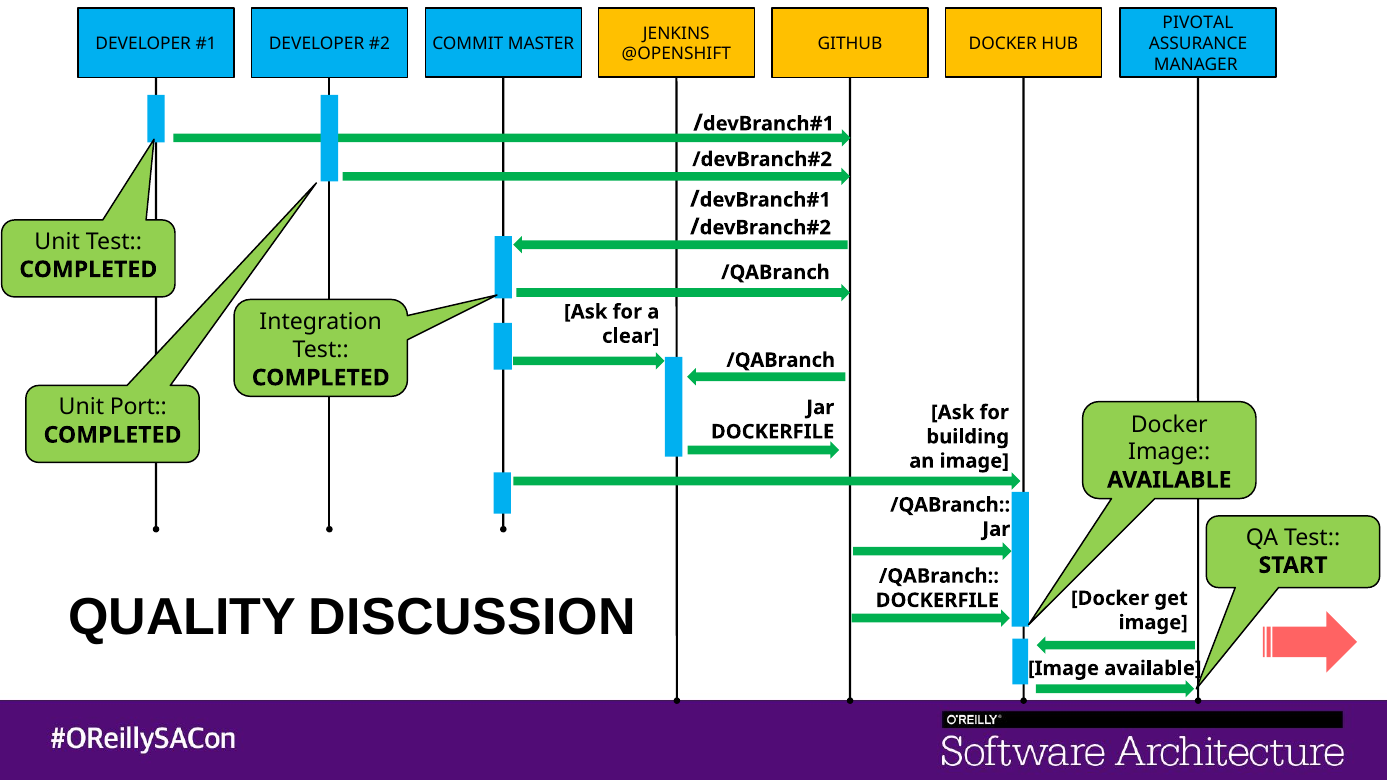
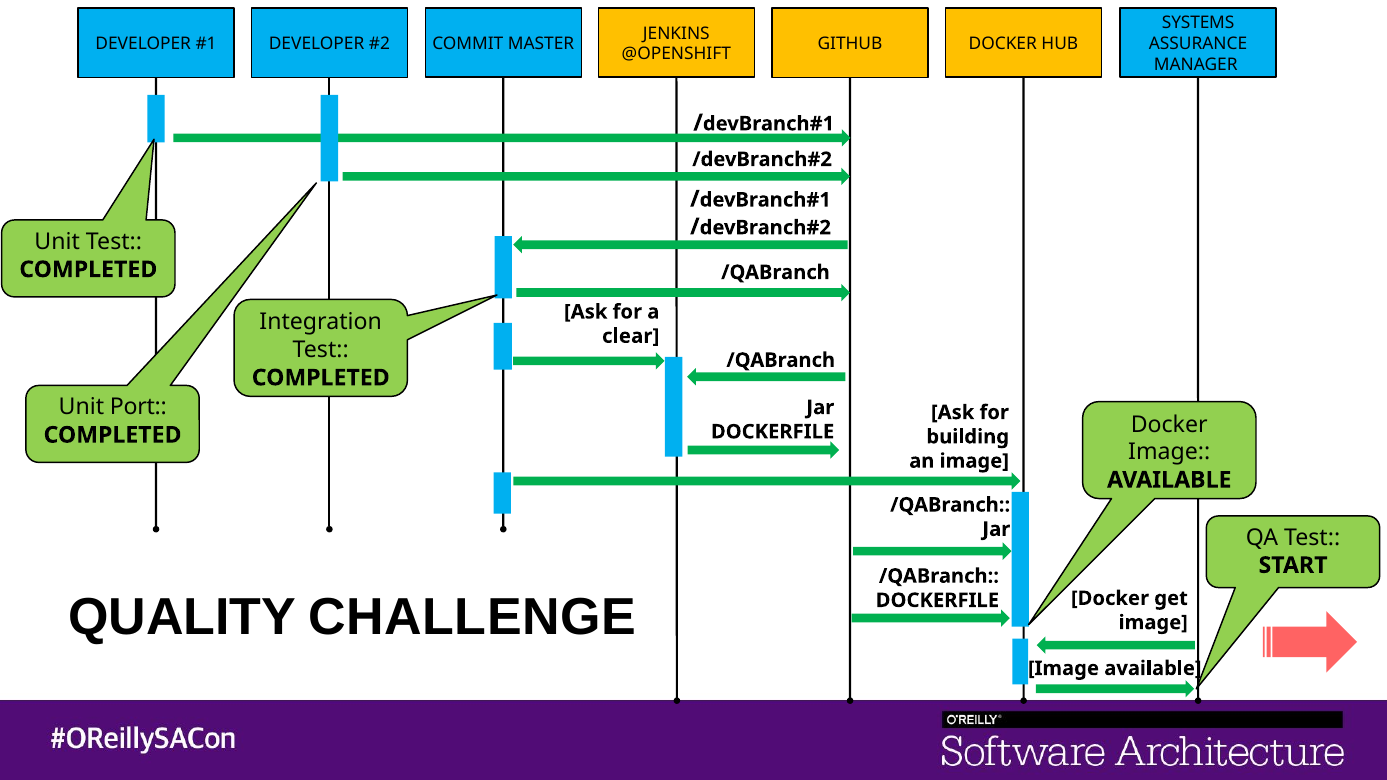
PIVOTAL: PIVOTAL -> SYSTEMS (1198, 23)
DISCUSSION: DISCUSSION -> CHALLENGE (472, 617)
